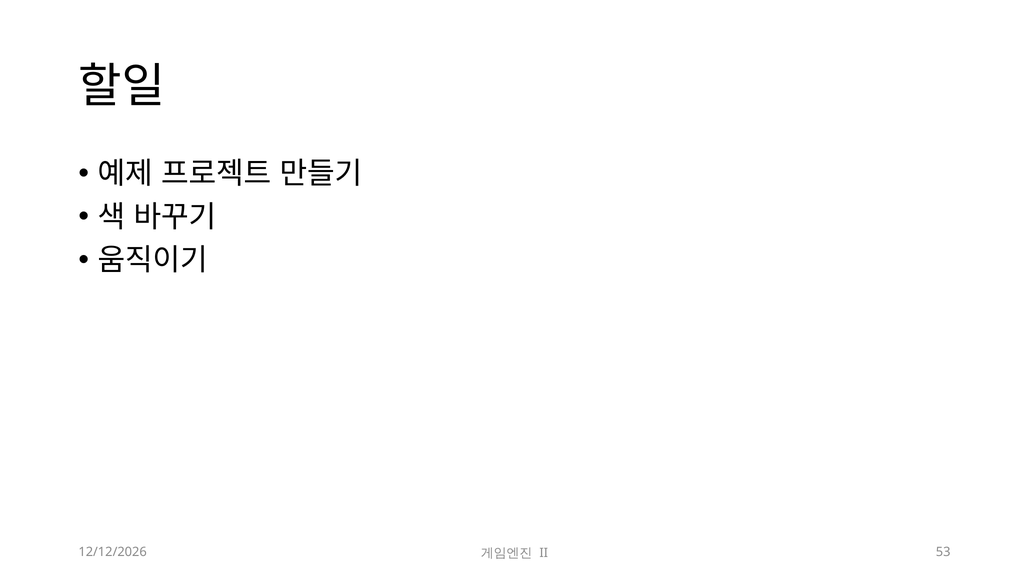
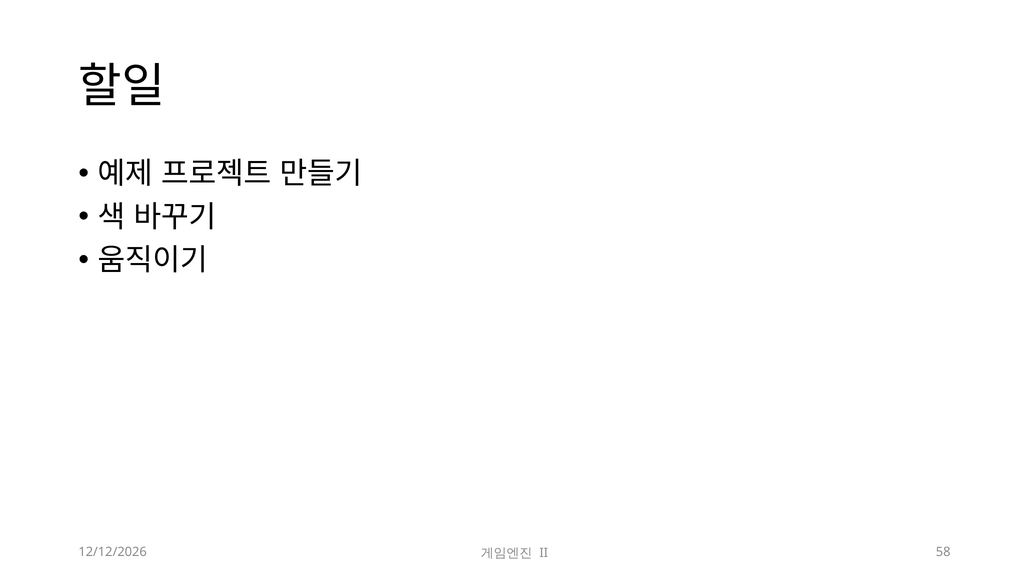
53: 53 -> 58 (943, 552)
